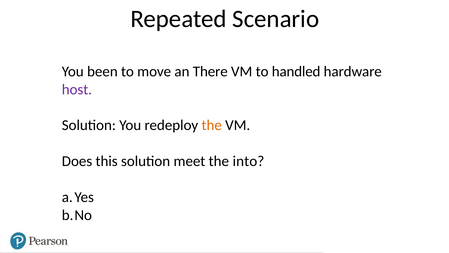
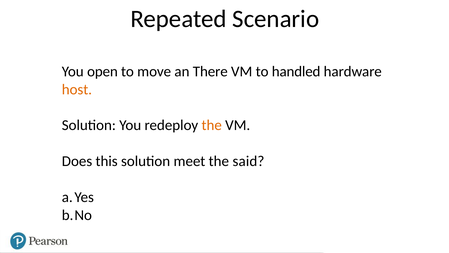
been: been -> open (102, 71)
host colour: purple -> orange (77, 89)
into: into -> said (248, 161)
